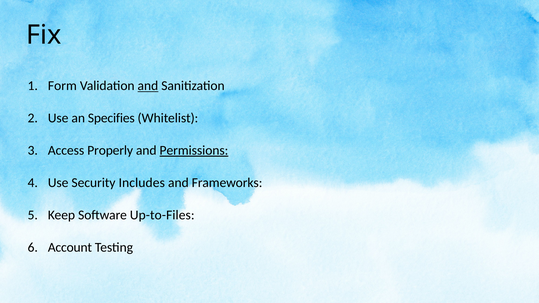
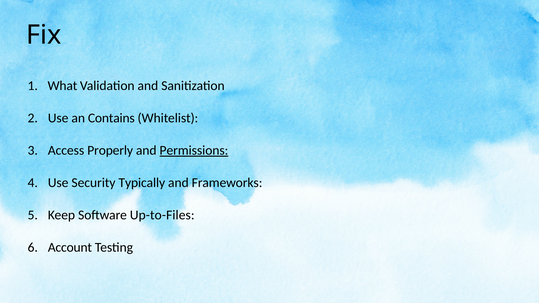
Form: Form -> What (62, 86)
and underline: present -> none (148, 86)
Specifies: Specifies -> Contains (111, 118)
Includes: Includes -> Typically (142, 183)
